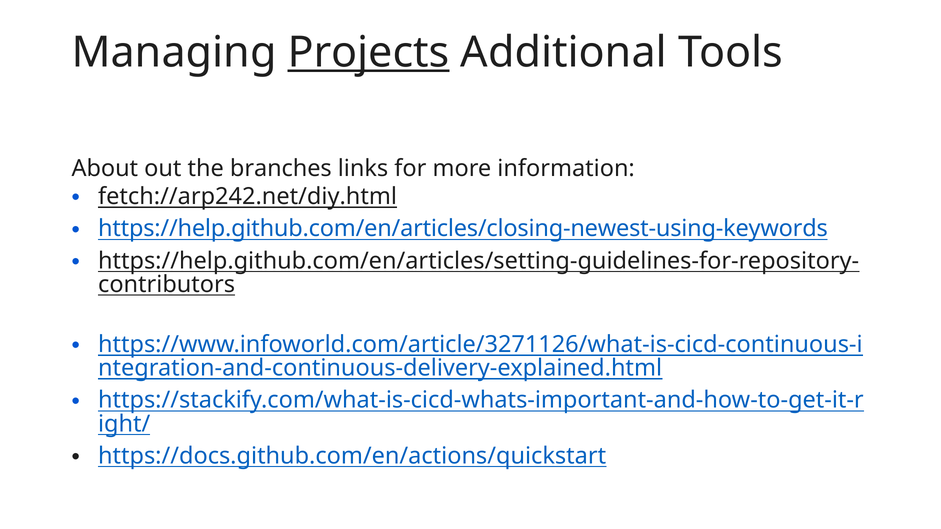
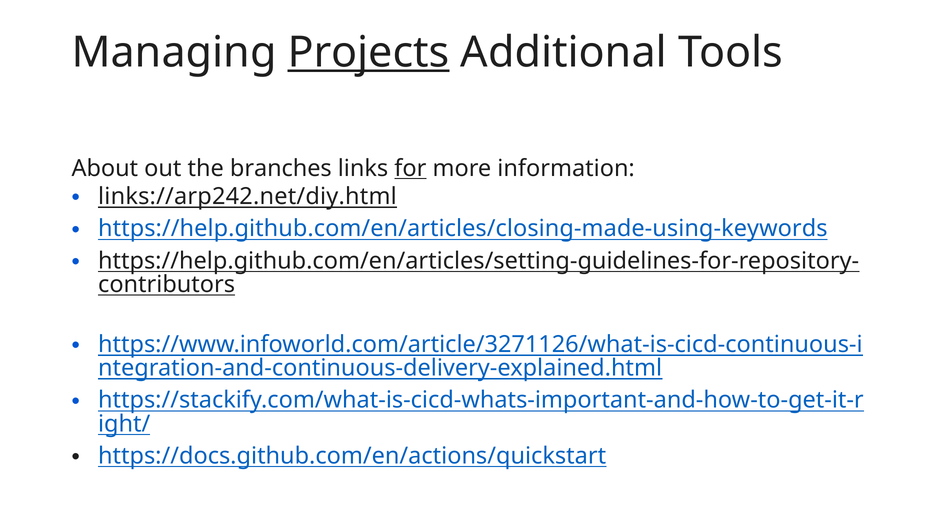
for underline: none -> present (410, 168)
fetch://arp242.net/diy.html: fetch://arp242.net/diy.html -> links://arp242.net/diy.html (247, 197)
https://help.github.com/en/articles/closing-newest-using-keywords: https://help.github.com/en/articles/closing-newest-using-keywords -> https://help.github.com/en/articles/closing-made-using-keywords (463, 229)
